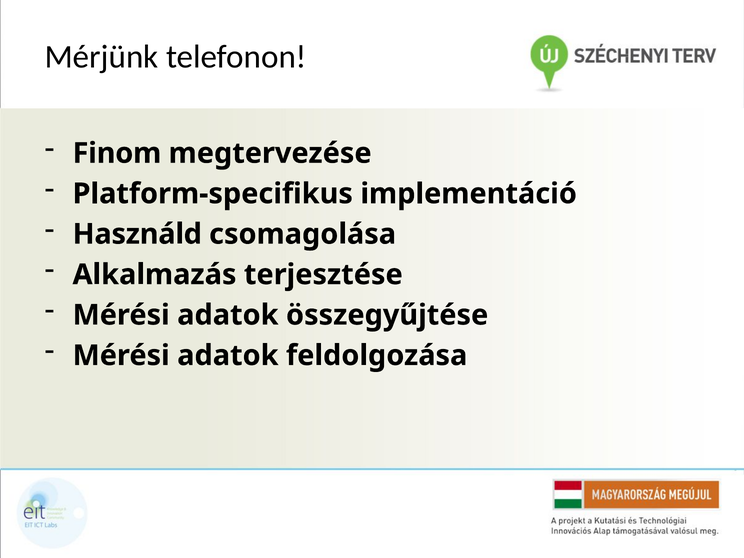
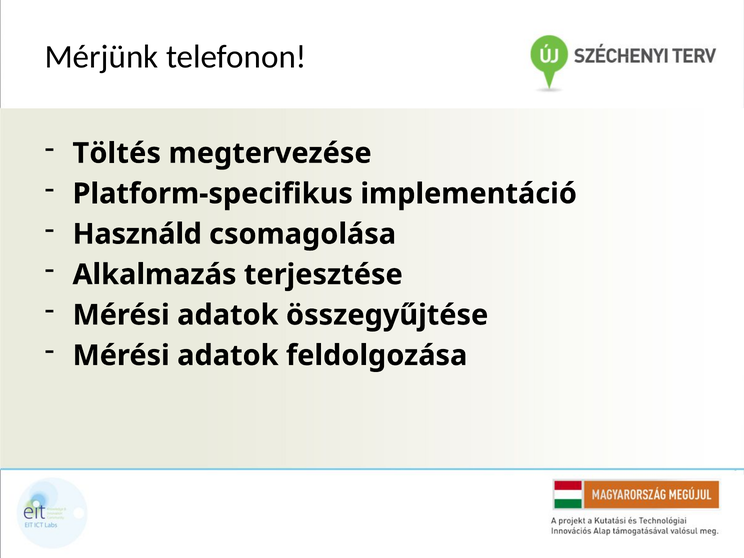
Finom: Finom -> Töltés (117, 153)
